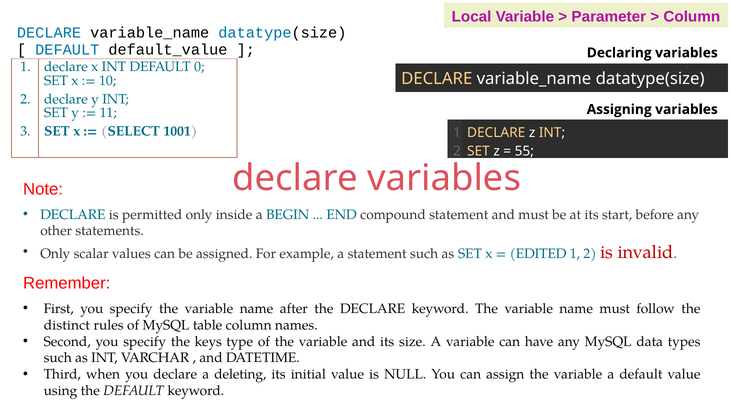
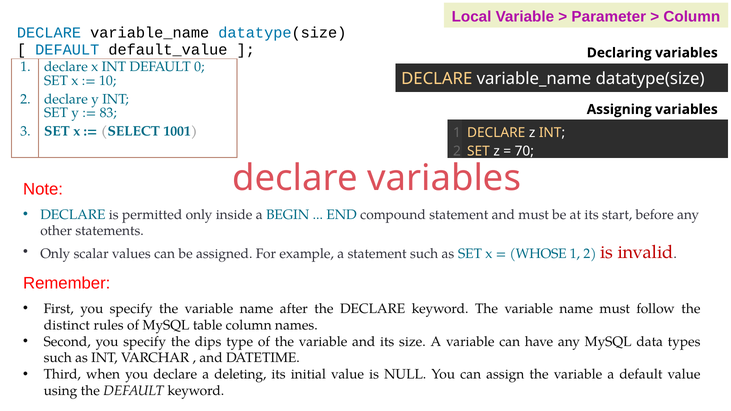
11: 11 -> 83 (108, 113)
55: 55 -> 70 (524, 151)
EDITED: EDITED -> WHOSE (538, 254)
keys: keys -> dips (208, 342)
